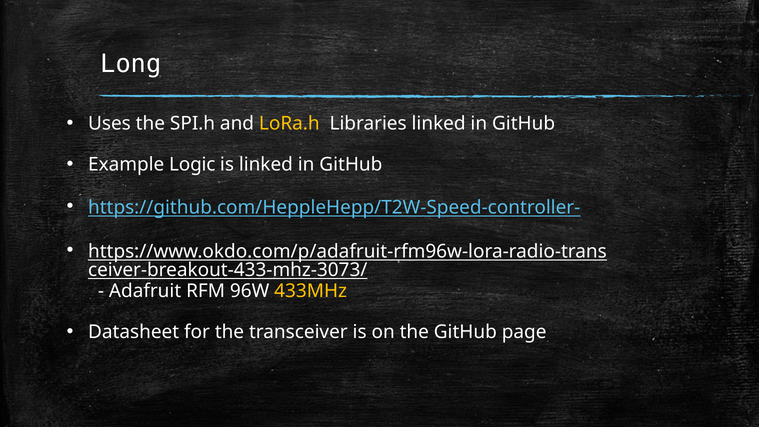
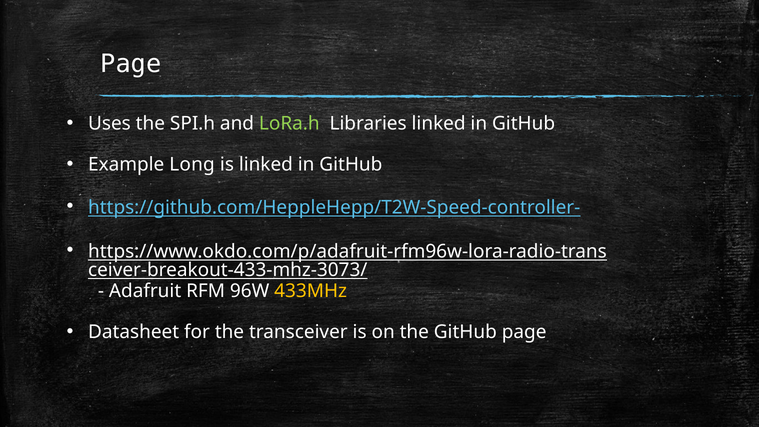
Long: Long -> Page (131, 64)
LoRa.h colour: yellow -> light green (289, 123)
Logic: Logic -> Long (192, 164)
